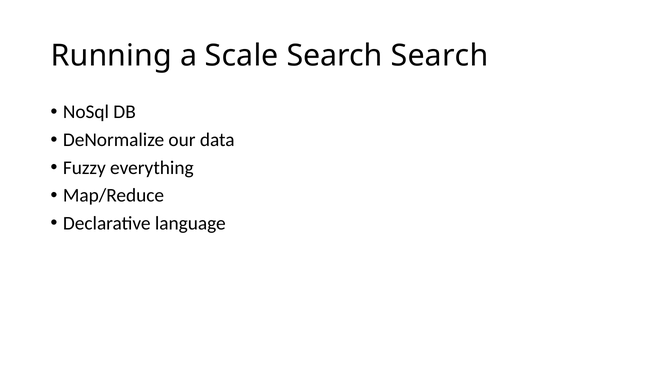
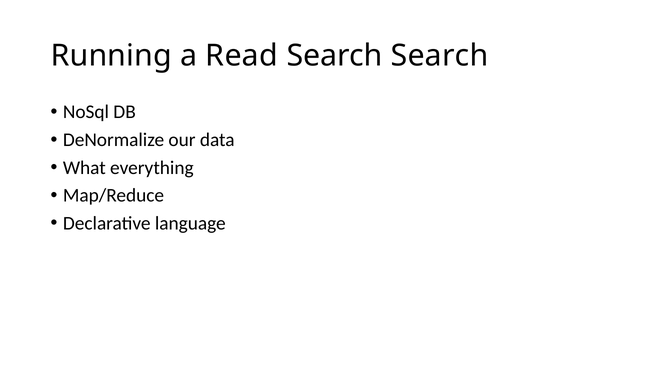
Scale: Scale -> Read (242, 56)
Fuzzy: Fuzzy -> What (84, 168)
